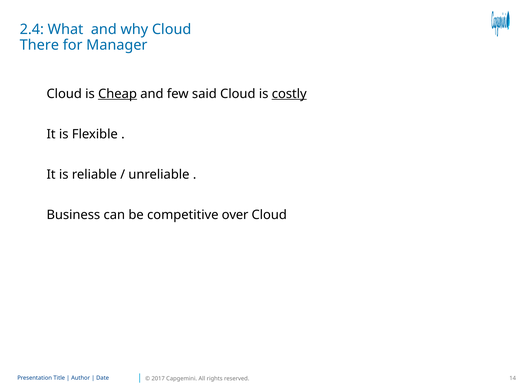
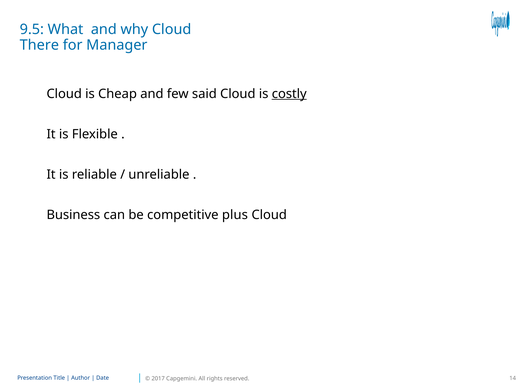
2.4: 2.4 -> 9.5 (32, 29)
Cheap underline: present -> none (118, 94)
over: over -> plus (235, 215)
